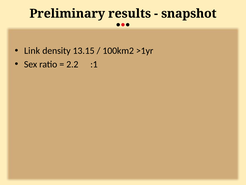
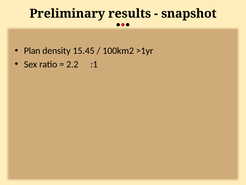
Link: Link -> Plan (32, 51)
13.15: 13.15 -> 15.45 (84, 51)
